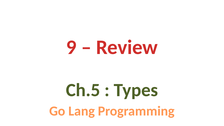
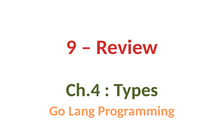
Ch.5: Ch.5 -> Ch.4 (83, 90)
